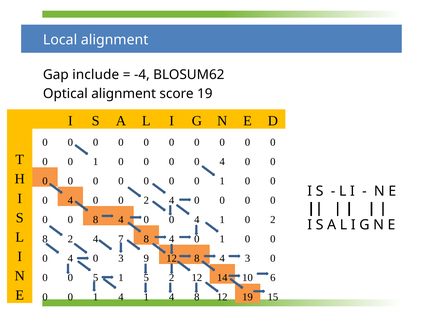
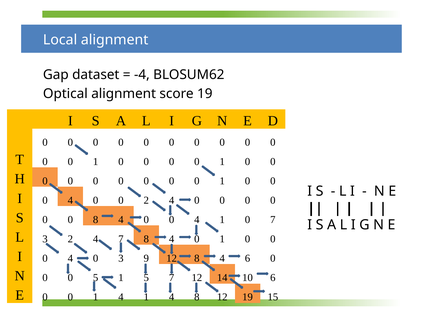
include: include -> dataset (96, 75)
4: 4 -> 1 (222, 162)
1 0 2: 2 -> 7 (273, 220)
L 8: 8 -> 3 (45, 239)
4 3: 3 -> 6 (248, 259)
5 2: 2 -> 7 (172, 278)
